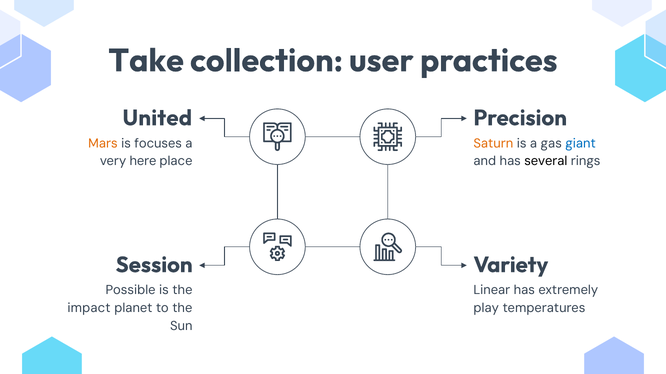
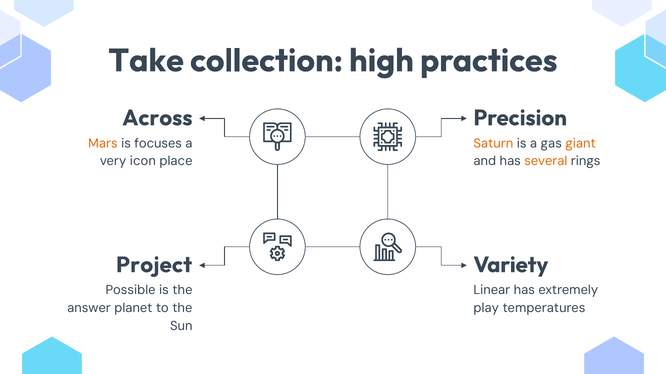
user: user -> high (381, 61)
United: United -> Across (157, 118)
giant colour: blue -> orange (581, 144)
here: here -> icon (143, 161)
several colour: black -> orange (546, 161)
Session: Session -> Project (154, 265)
impact: impact -> answer (89, 309)
